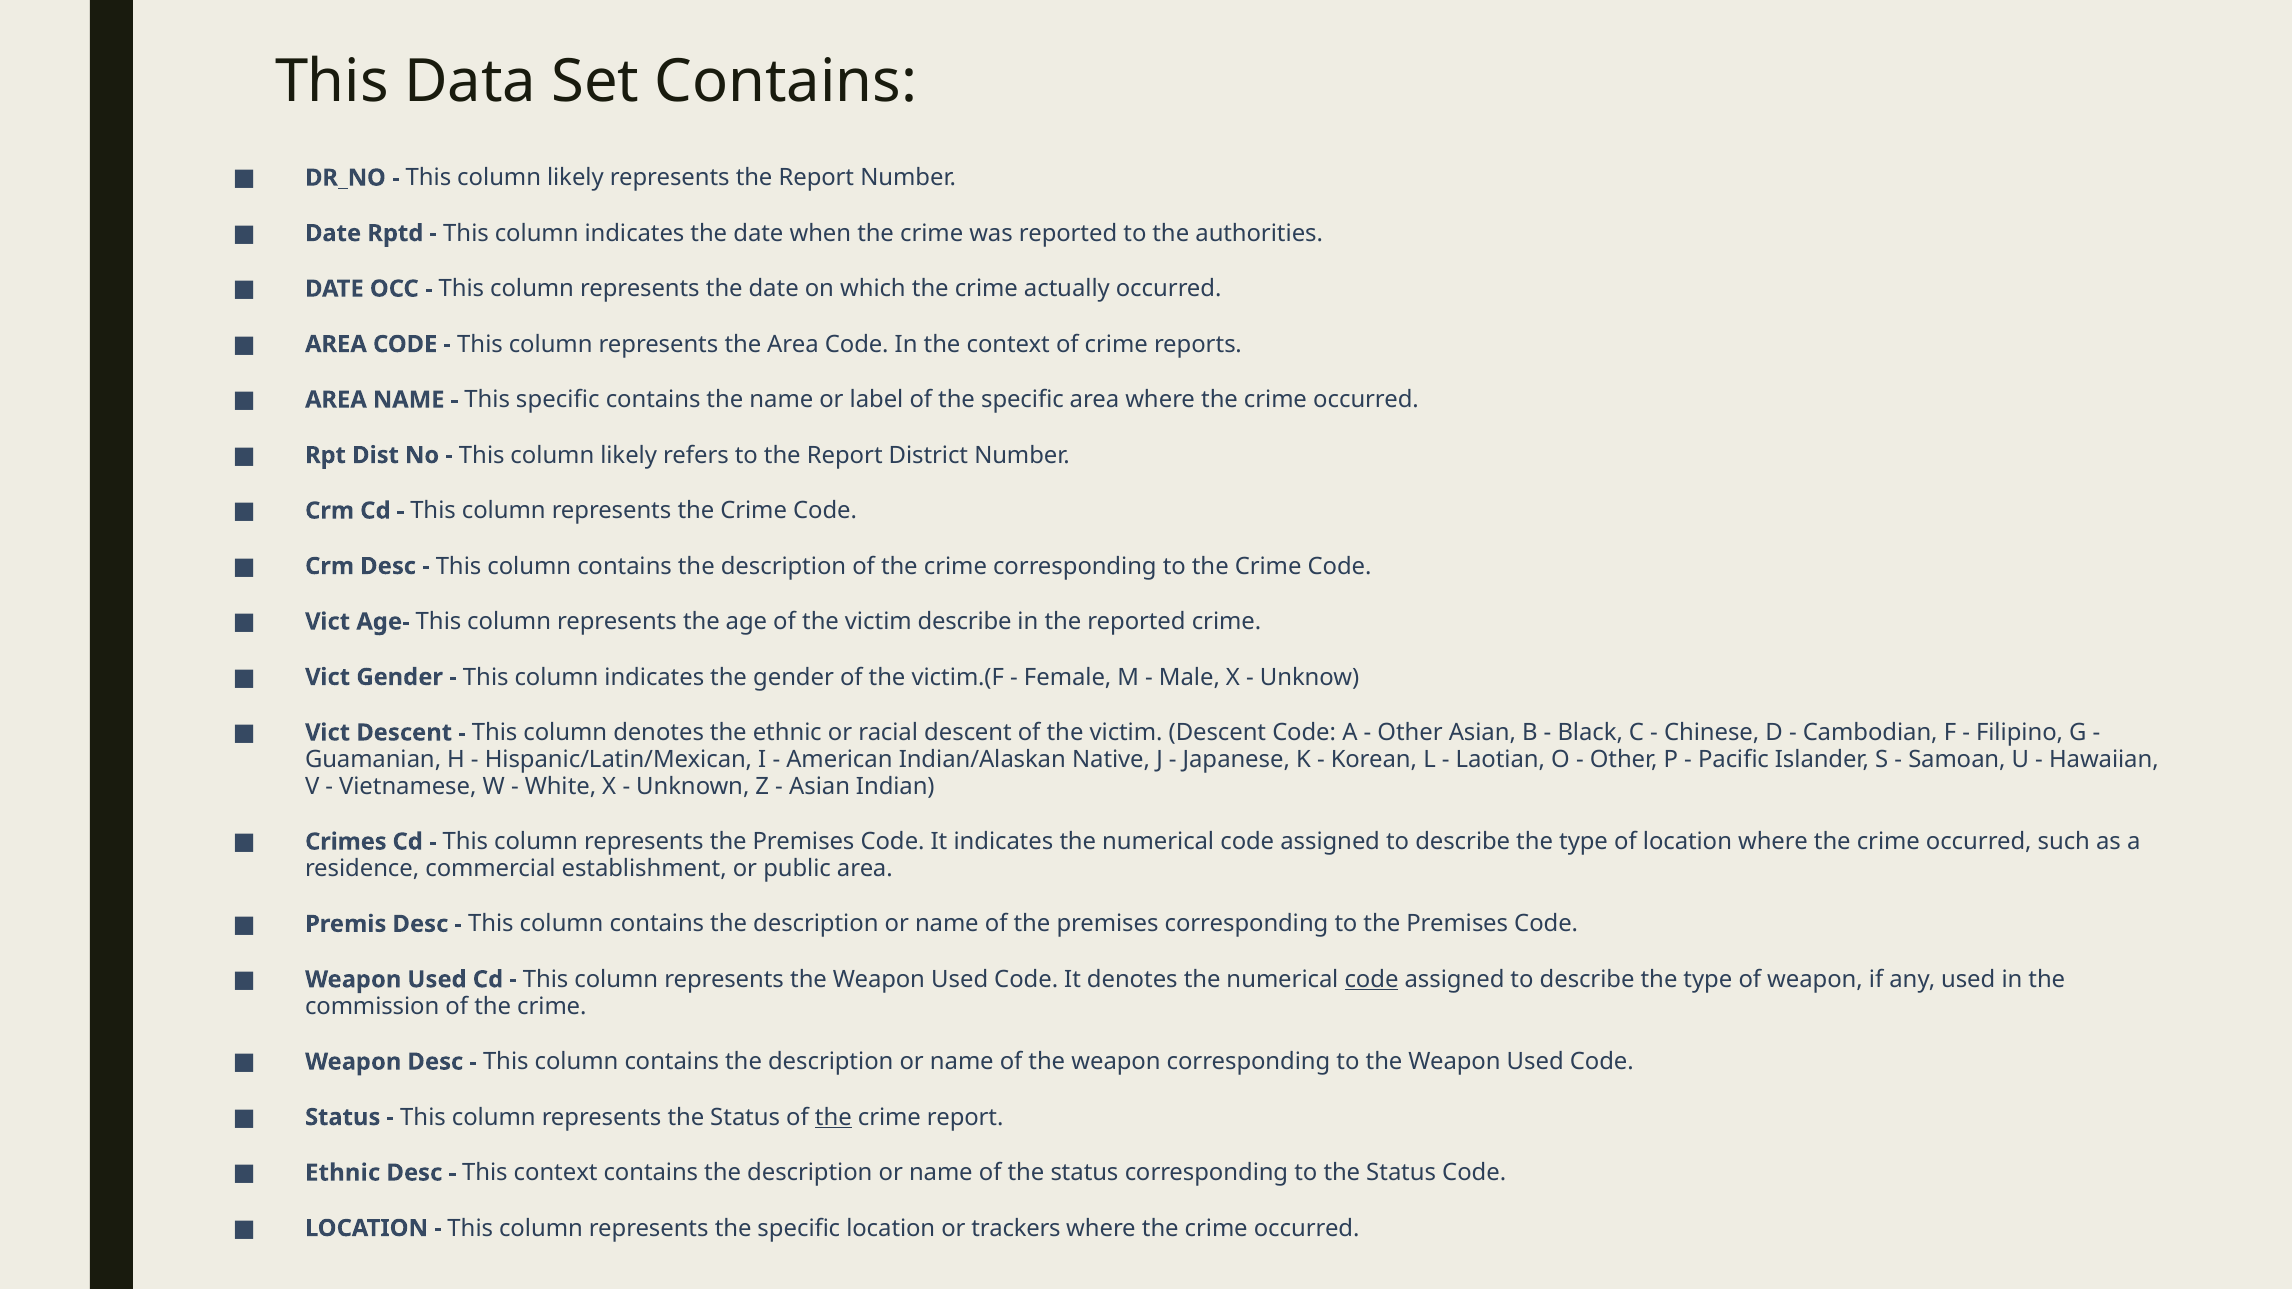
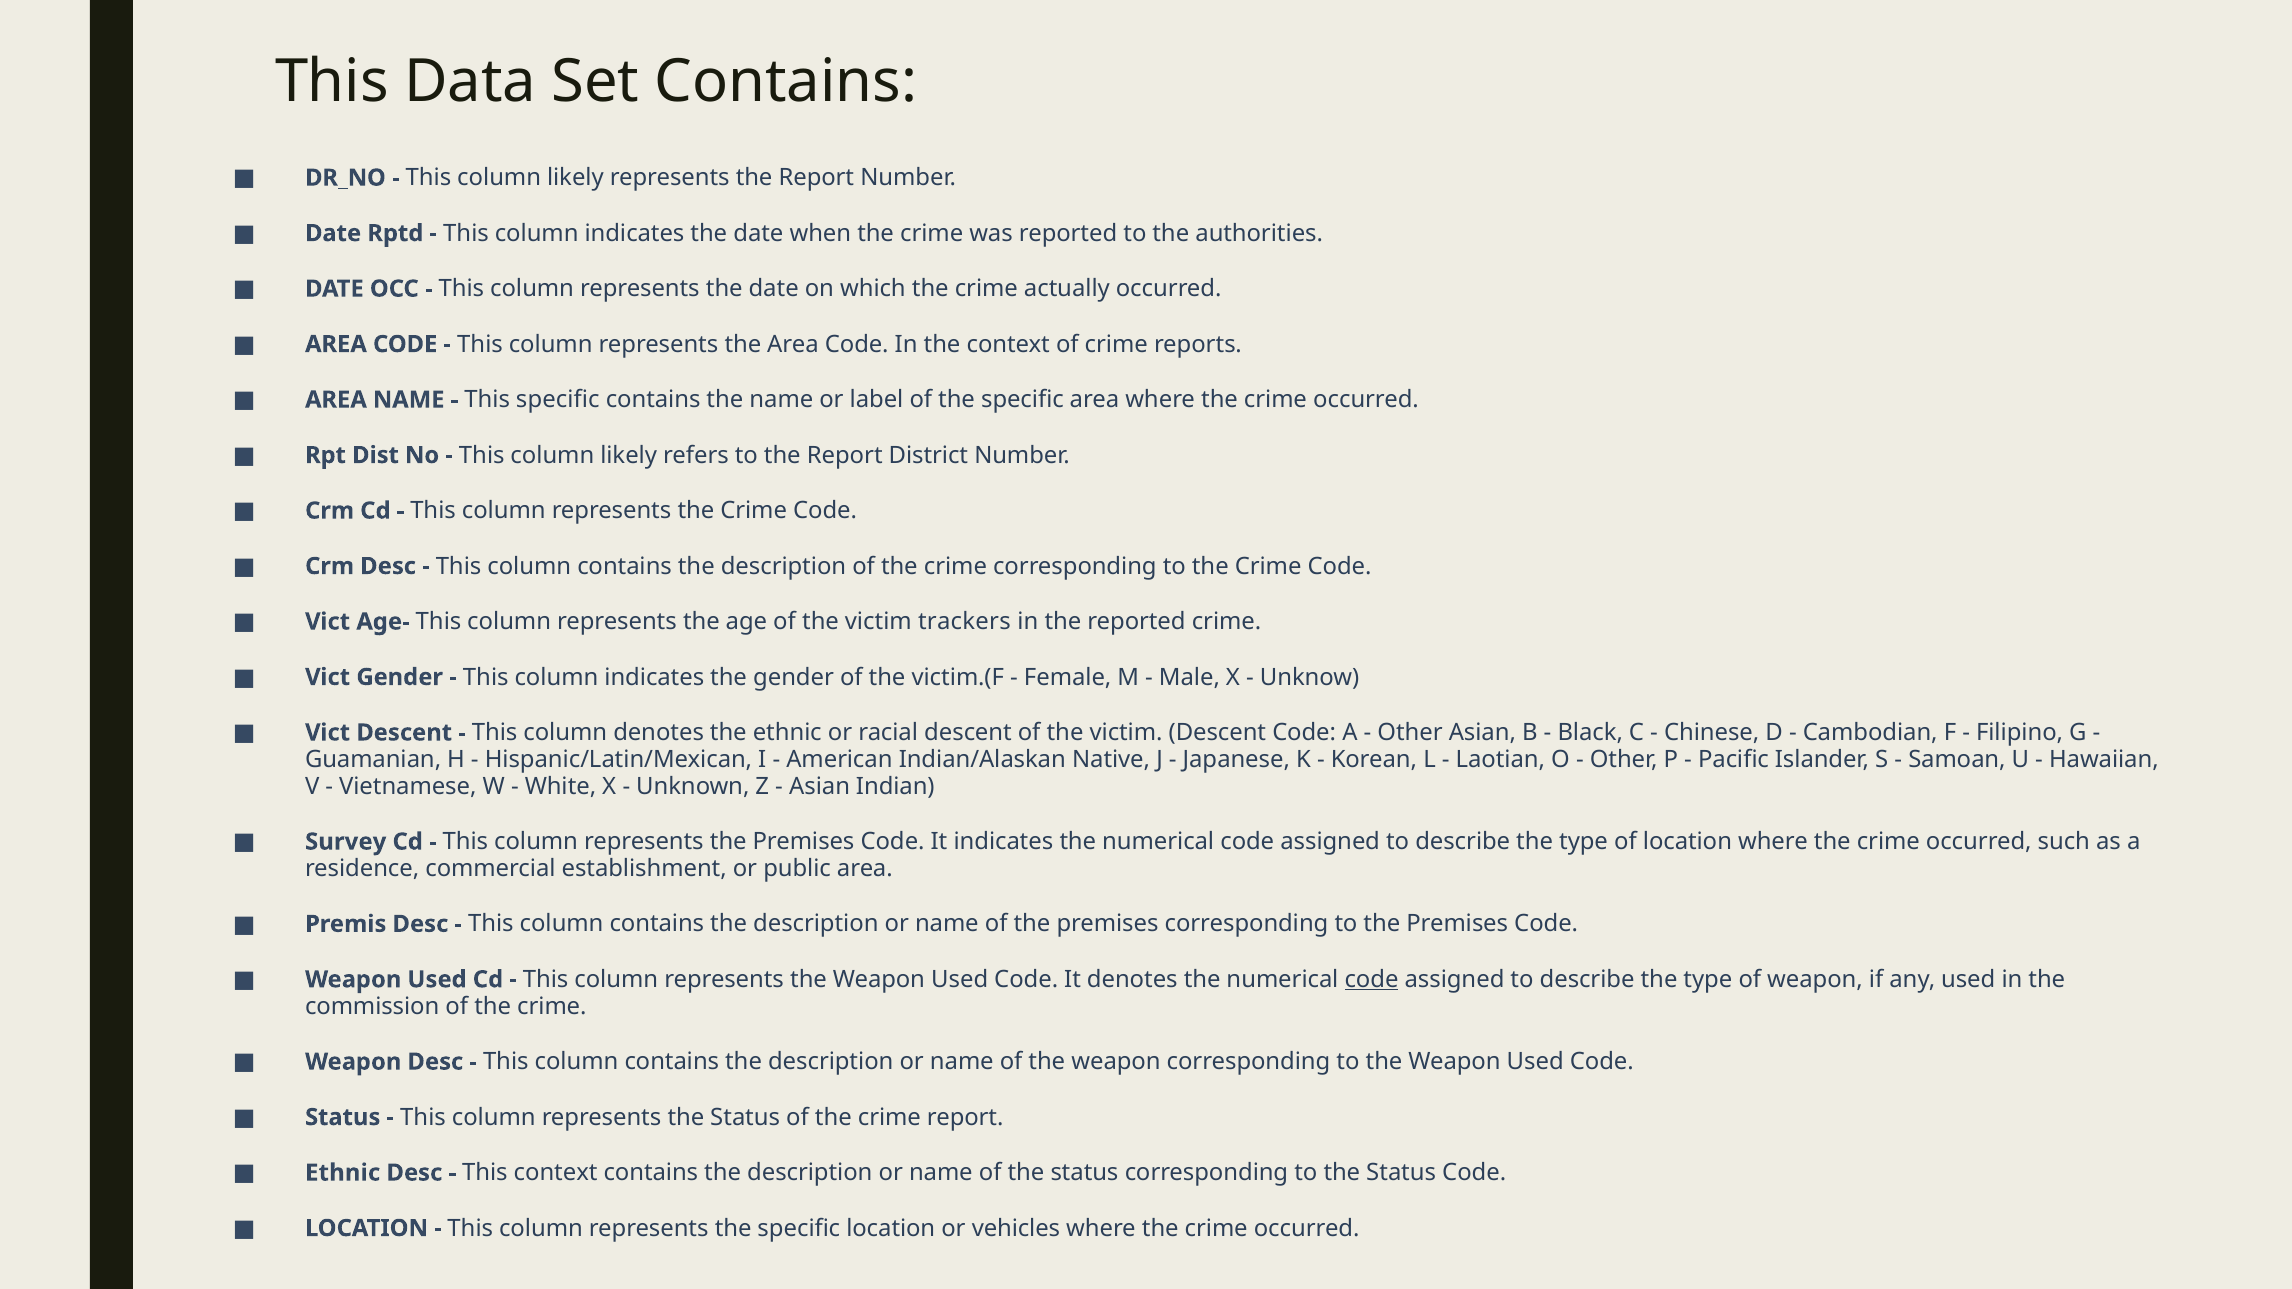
victim describe: describe -> trackers (964, 622)
Crimes: Crimes -> Survey (346, 842)
the underline: present -> none (833, 1117)
trackers: trackers -> vehicles (1016, 1228)
